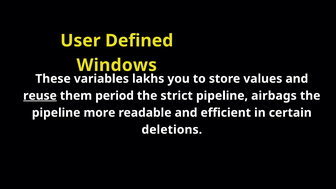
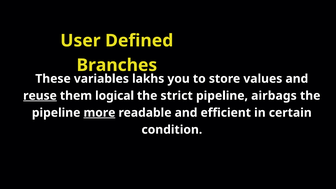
Windows: Windows -> Branches (117, 65)
period: period -> logical (115, 96)
more underline: none -> present (99, 113)
deletions: deletions -> condition (172, 130)
